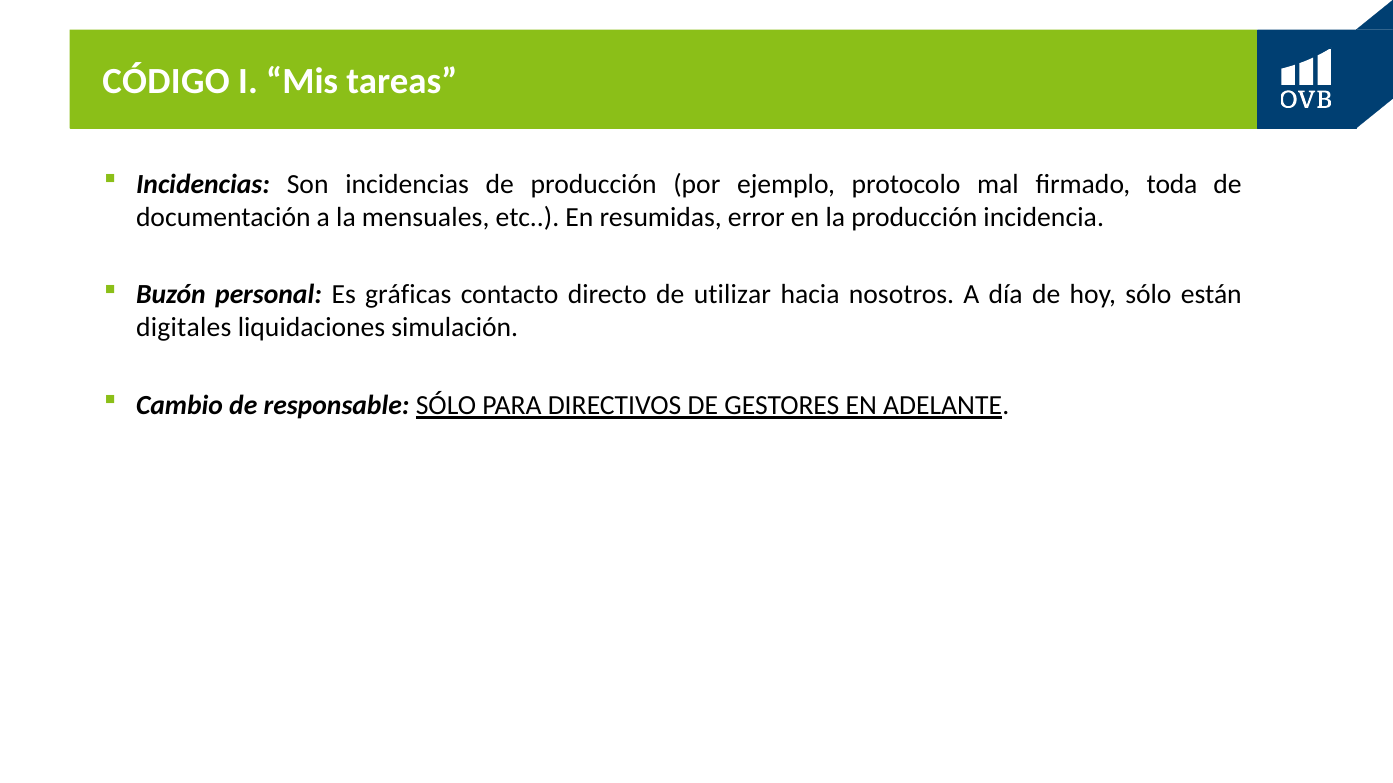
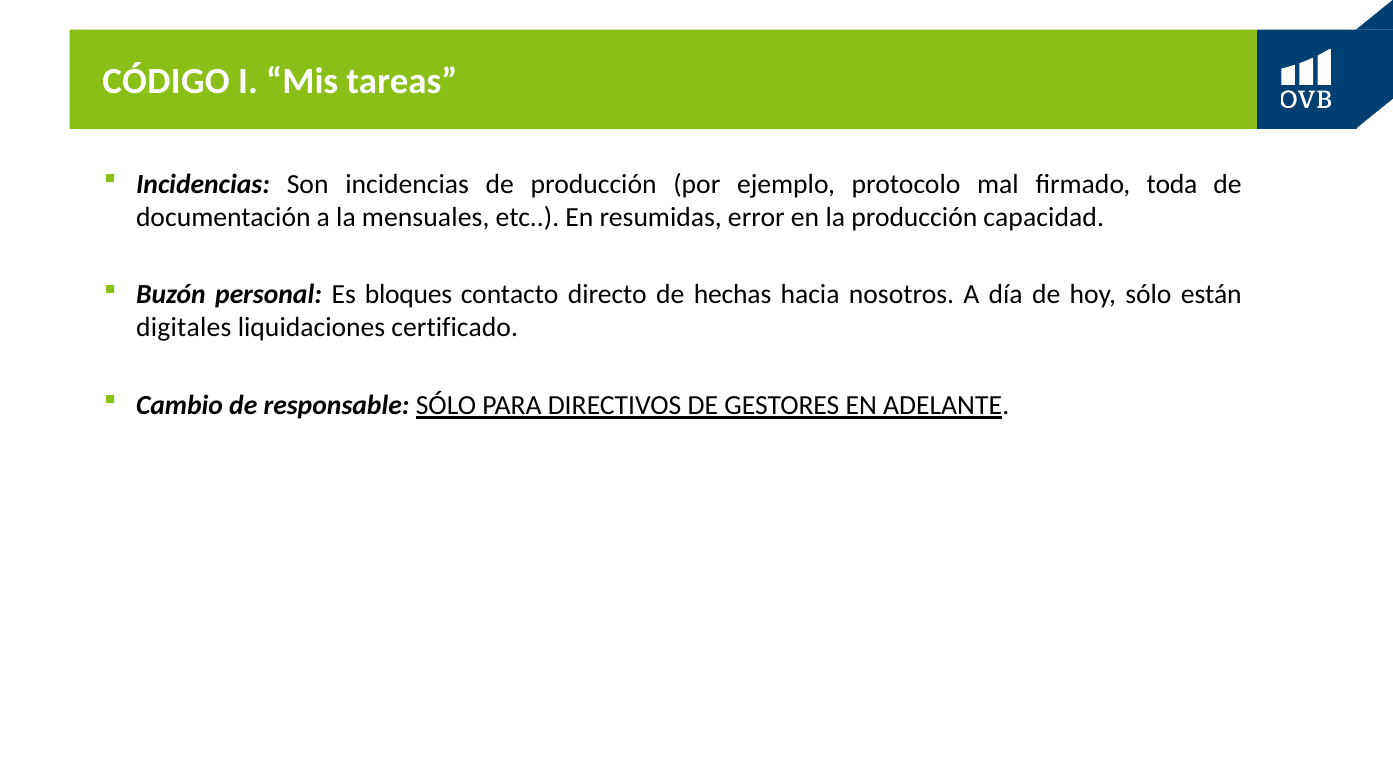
incidencia: incidencia -> capacidad (1044, 217)
gráficas: gráficas -> bloques (408, 295)
utilizar: utilizar -> hechas (733, 295)
simulación: simulación -> certificado (455, 328)
